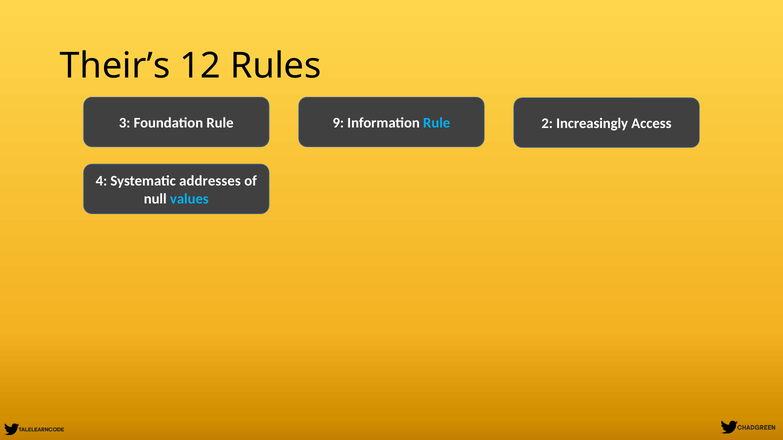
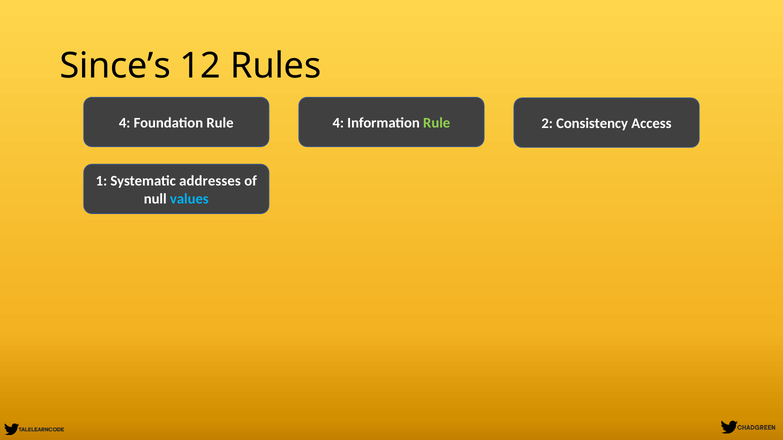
Their’s: Their’s -> Since’s (115, 66)
3: 3 -> 4 (125, 123)
Rule 9: 9 -> 4 (338, 123)
Rule colour: light blue -> light green (437, 123)
Increasingly: Increasingly -> Consistency (592, 124)
4: 4 -> 1 (101, 181)
